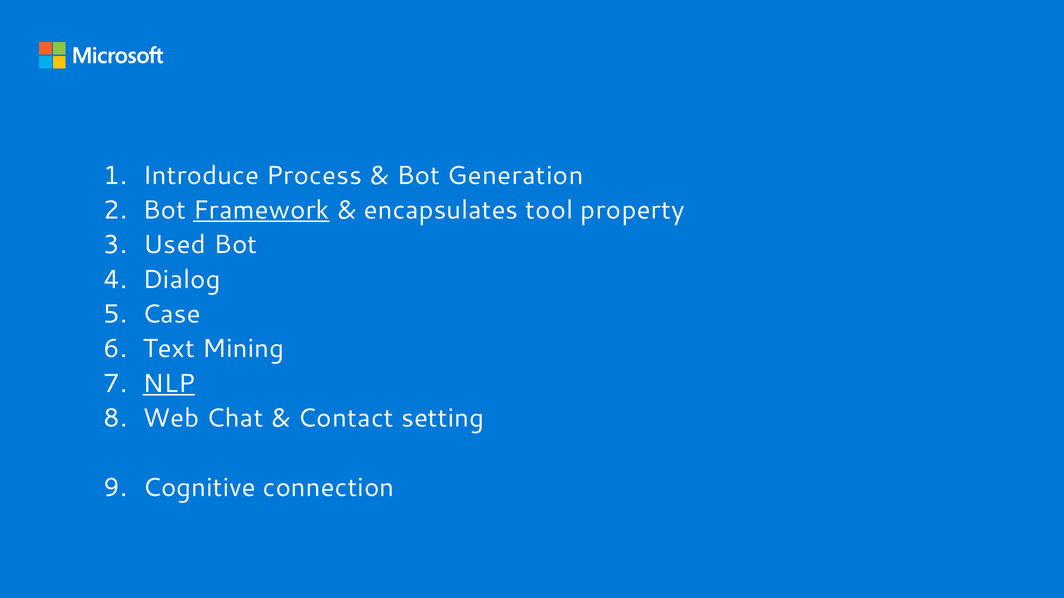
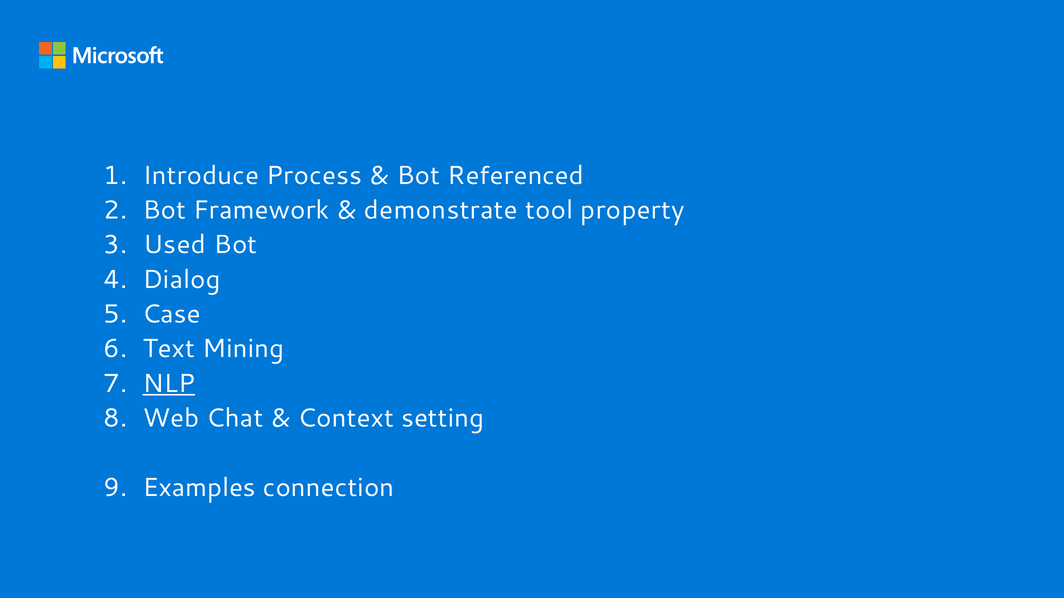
Generation: Generation -> Referenced (516, 176)
Framework underline: present -> none (261, 210)
encapsulates: encapsulates -> demonstrate (441, 210)
Contact: Contact -> Context (346, 418)
Cognitive: Cognitive -> Examples (199, 488)
